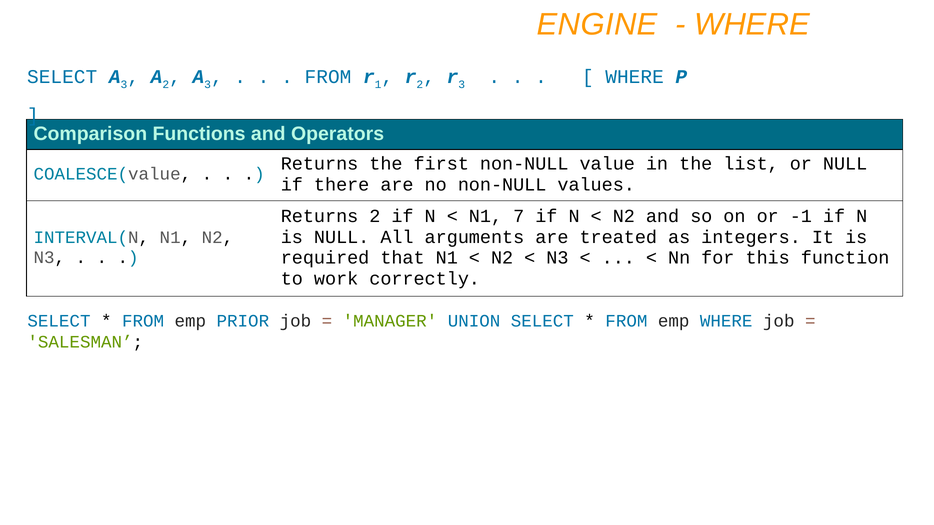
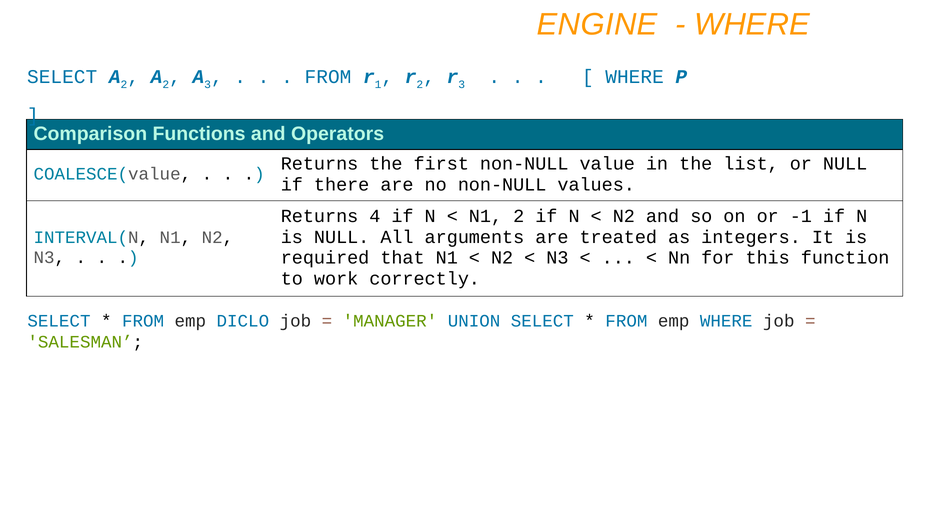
3: 3 -> 2 (124, 85)
Returns 2: 2 -> 4 (375, 216)
N1 7: 7 -> 2 (519, 216)
PRIOR: PRIOR -> DICLO (243, 321)
